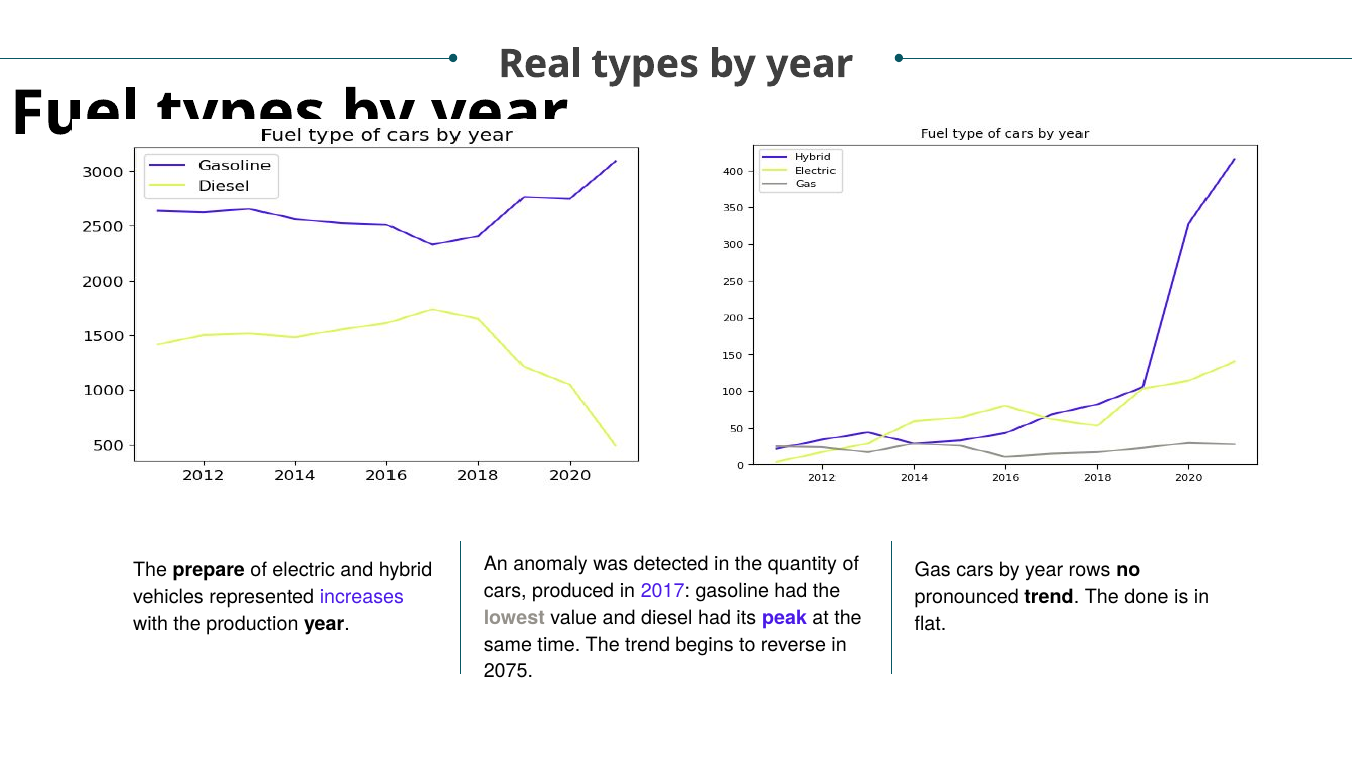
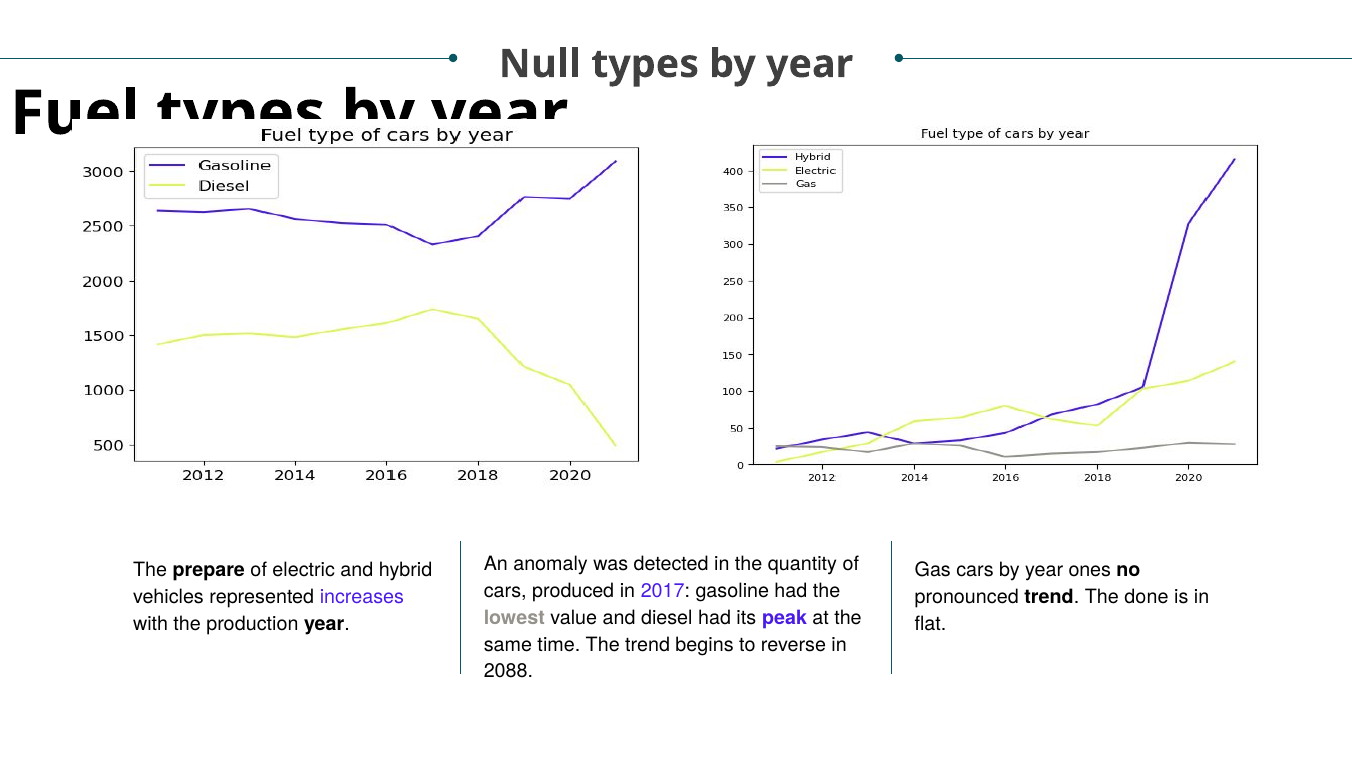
Real: Real -> Null (540, 64)
rows: rows -> ones (1090, 571)
2075: 2075 -> 2088 (508, 672)
